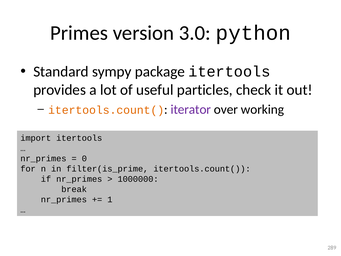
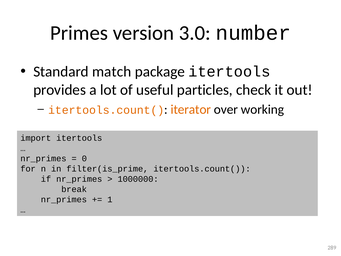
python: python -> number (253, 33)
sympy: sympy -> match (112, 72)
iterator colour: purple -> orange (191, 109)
